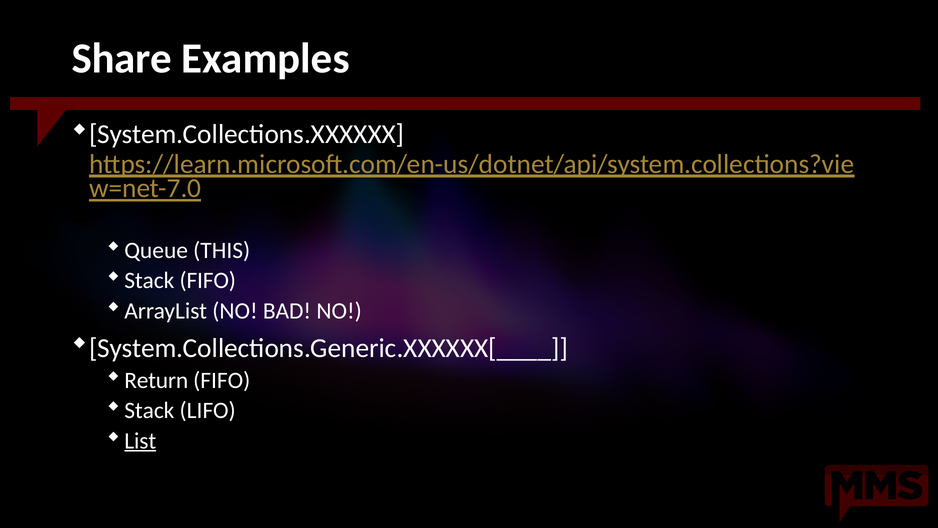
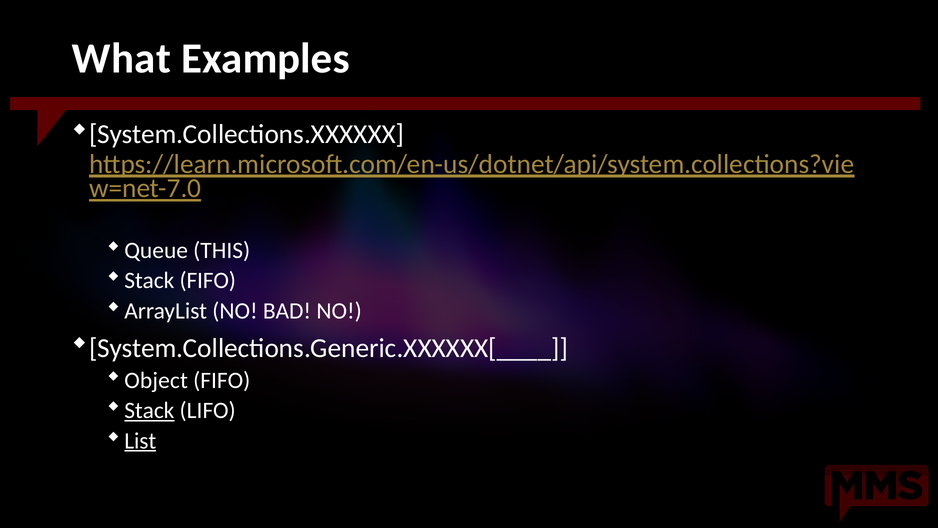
Share: Share -> What (121, 58)
Return: Return -> Object (156, 380)
Stack underline: none -> present (149, 410)
